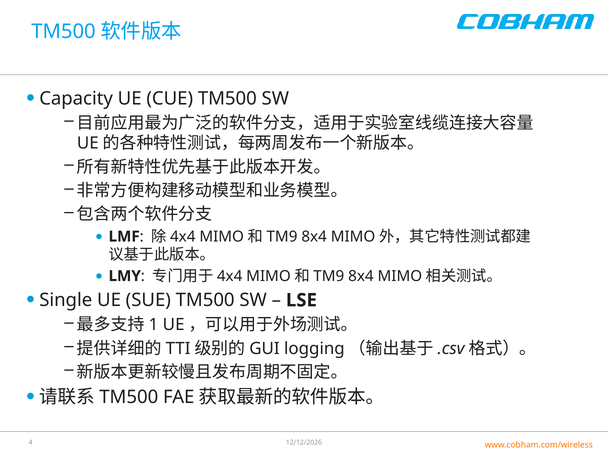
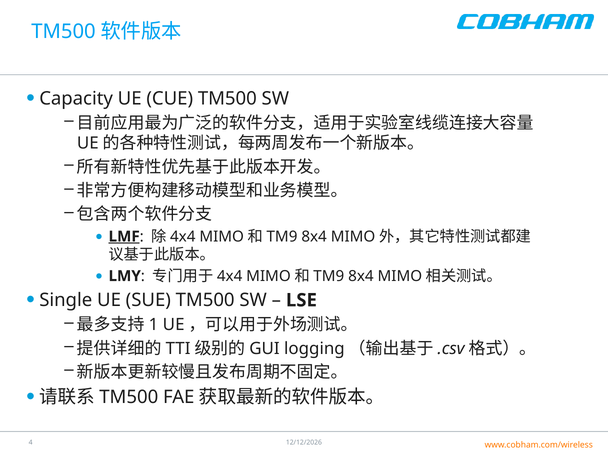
LMF underline: none -> present (124, 237)
